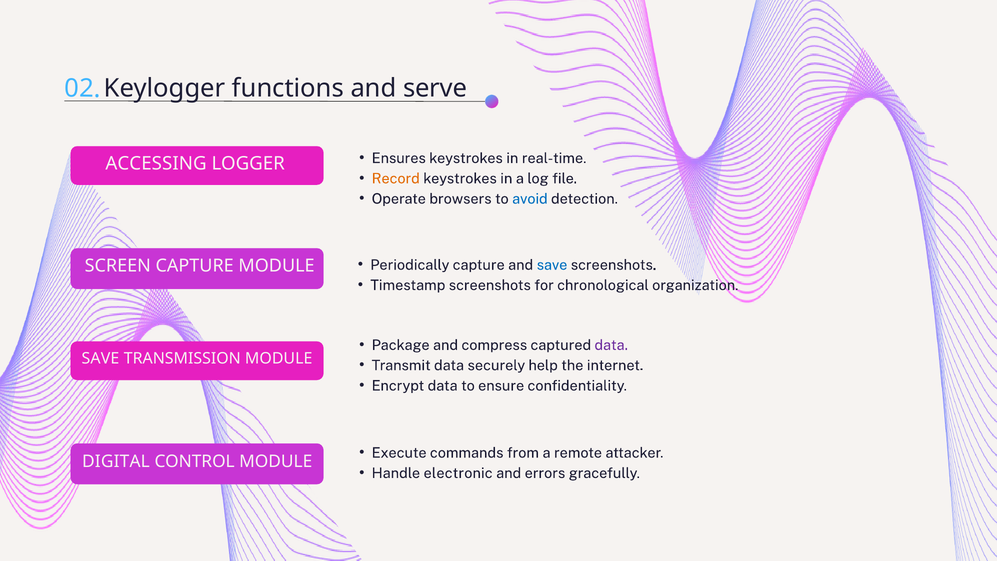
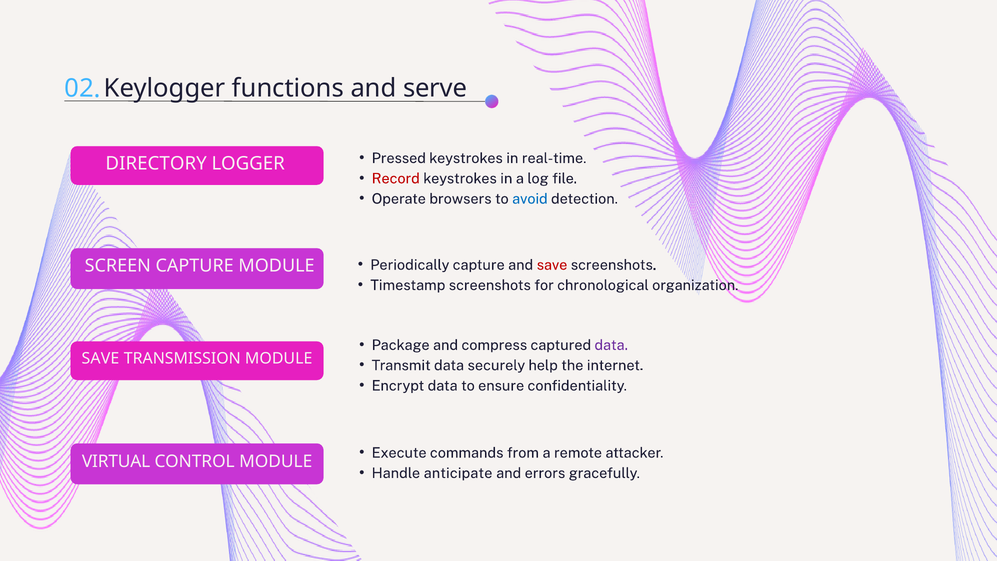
Ensures: Ensures -> Pressed (399, 158)
ACCESSING: ACCESSING -> DIRECTORY (156, 163)
Record colour: orange -> red (396, 179)
save colour: blue -> red (552, 265)
DIGITAL: DIGITAL -> VIRTUAL (116, 462)
electronic: electronic -> anticipate (458, 473)
